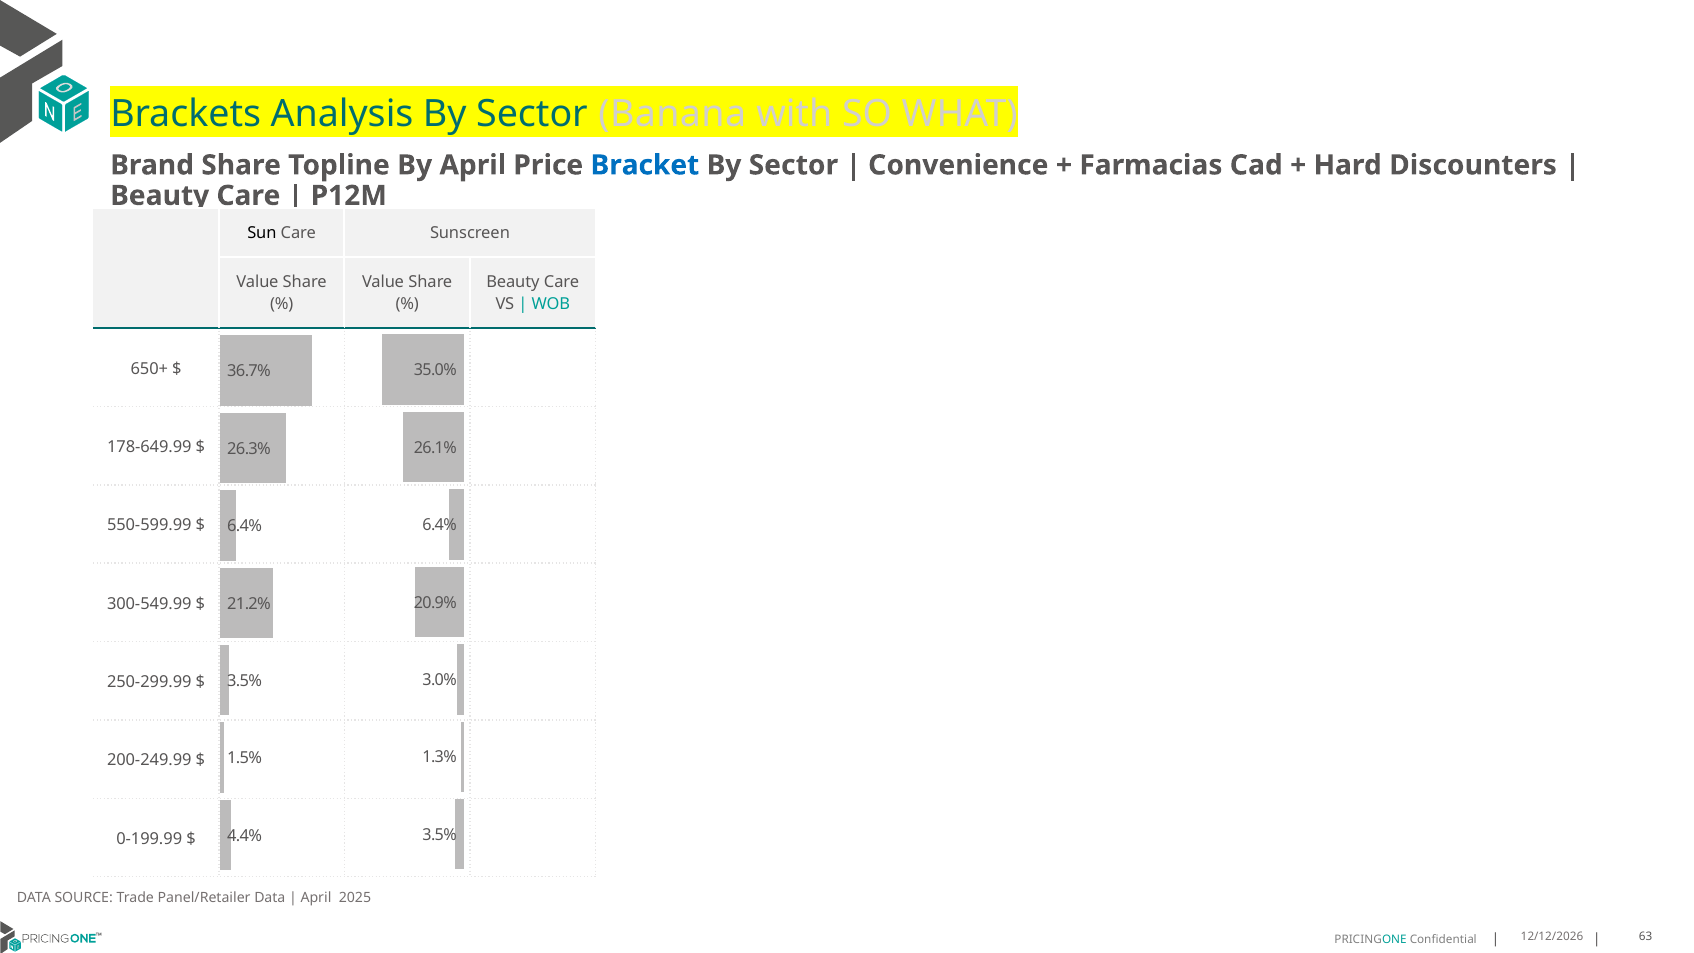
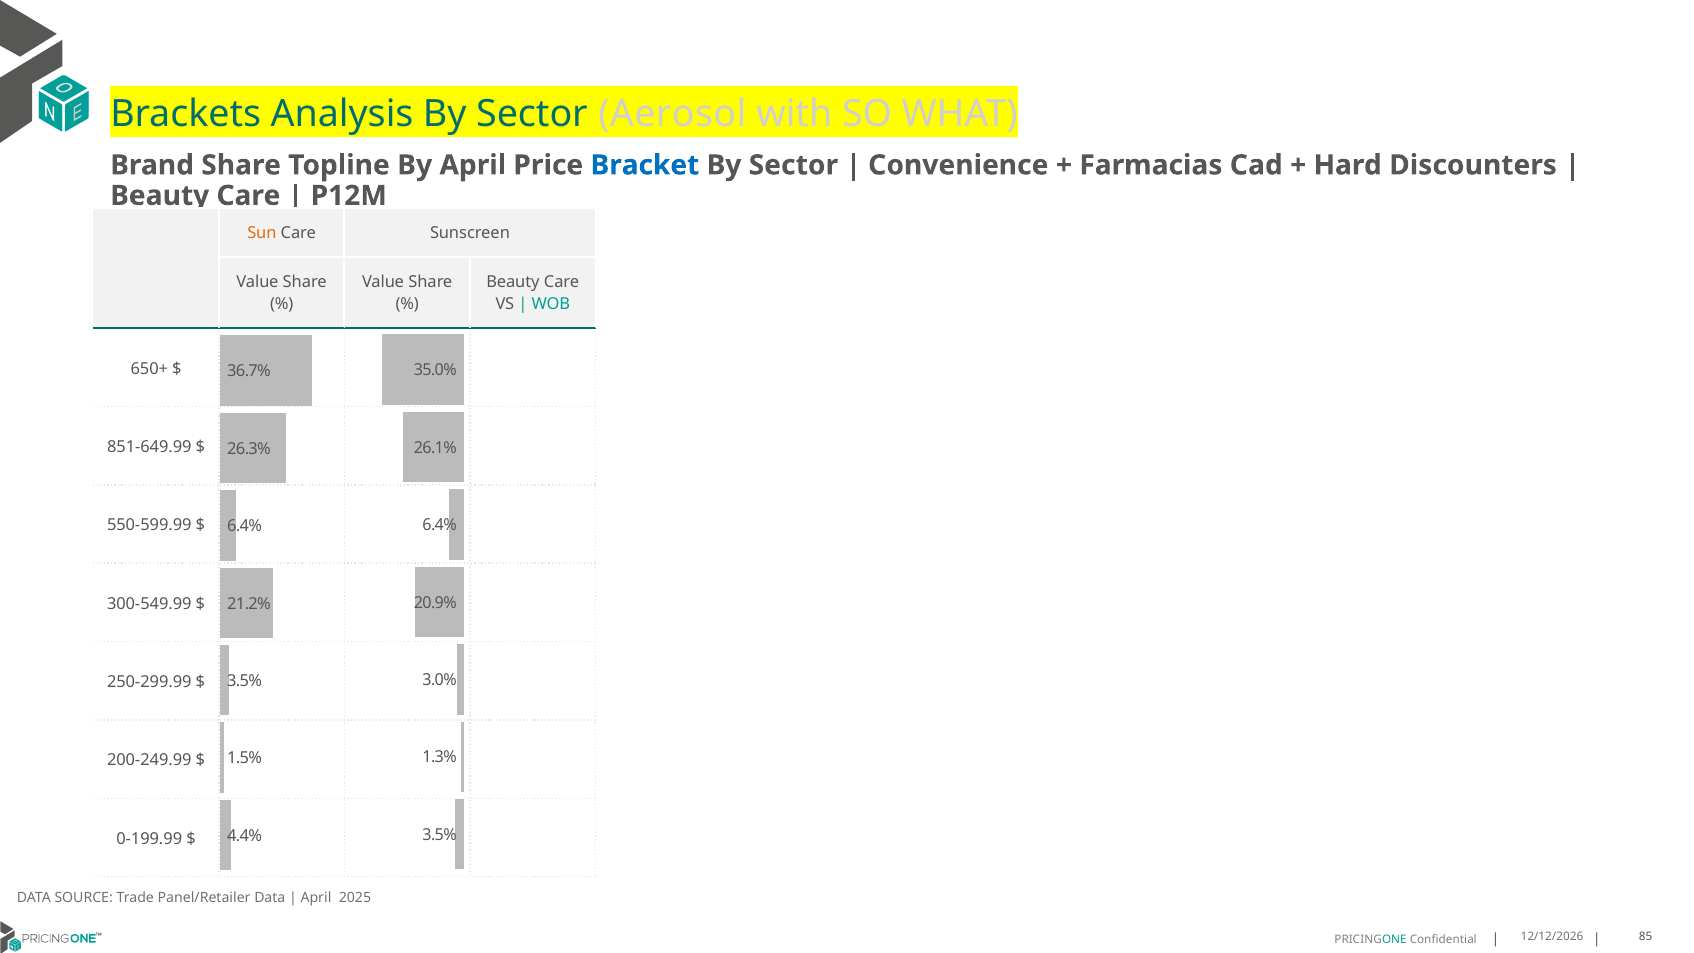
Banana: Banana -> Aerosol (672, 114)
Sun colour: black -> orange (262, 233)
178-649.99: 178-649.99 -> 851-649.99 (149, 447)
63: 63 -> 85 (1646, 937)
